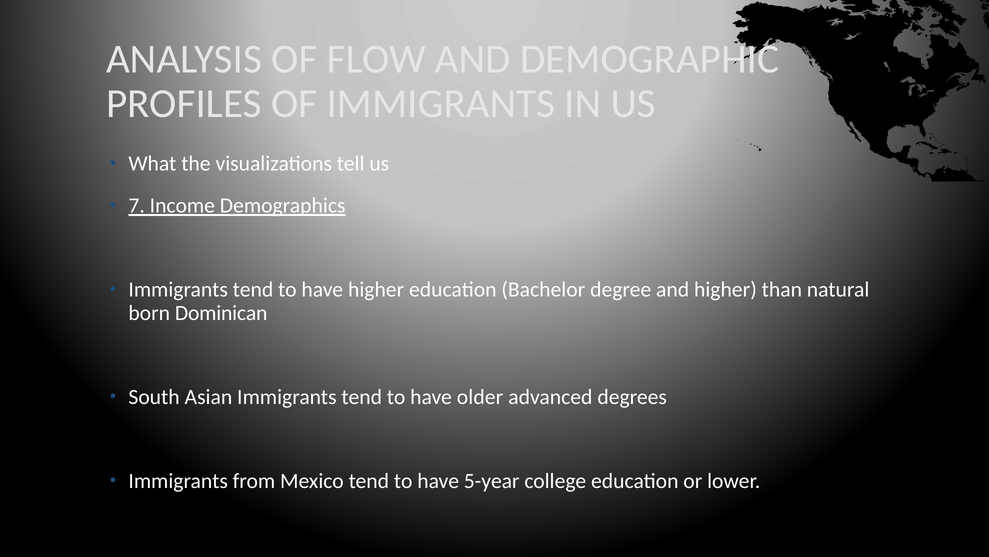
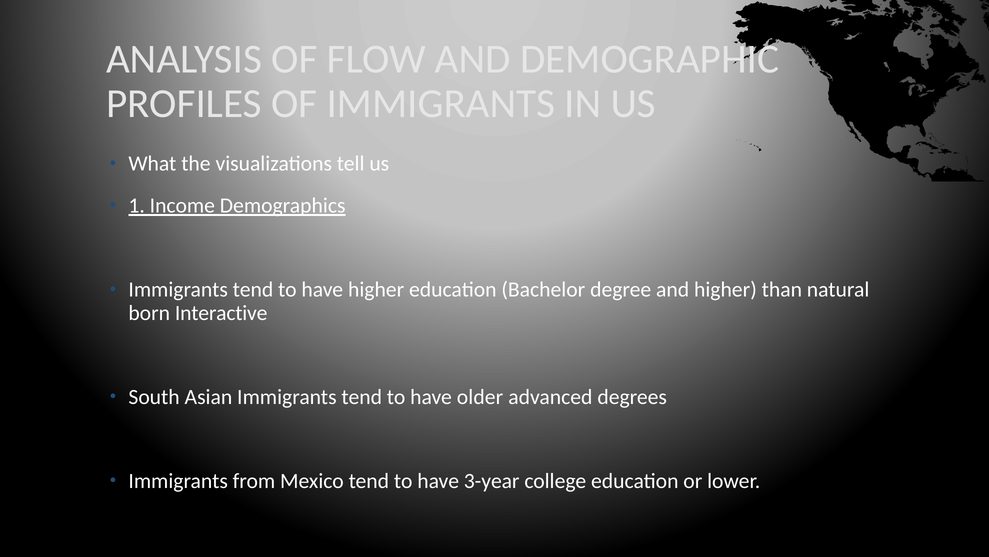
7: 7 -> 1 (137, 206)
Dominican: Dominican -> Interactive (221, 313)
5-year: 5-year -> 3-year (492, 480)
